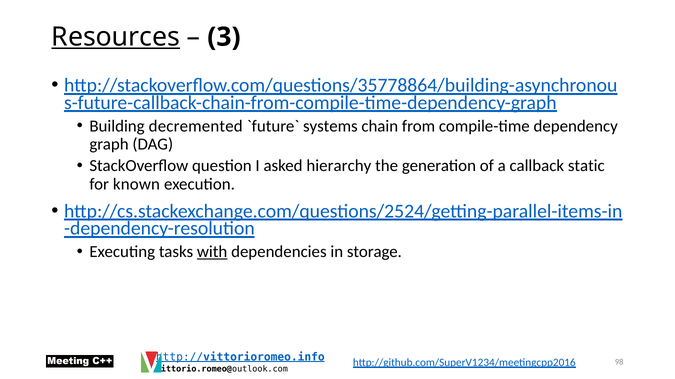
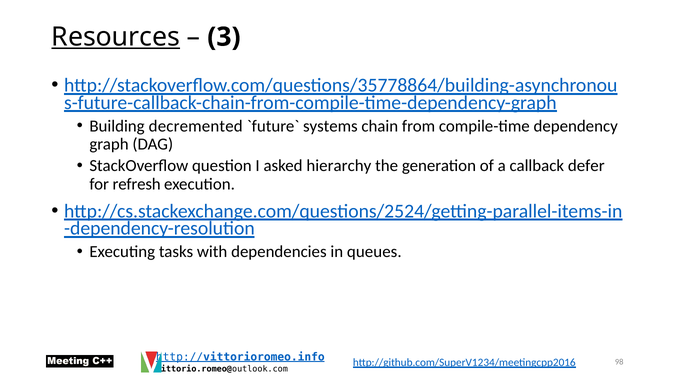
static: static -> defer (586, 166)
known: known -> refresh (137, 184)
with underline: present -> none (212, 252)
storage: storage -> queues (374, 252)
